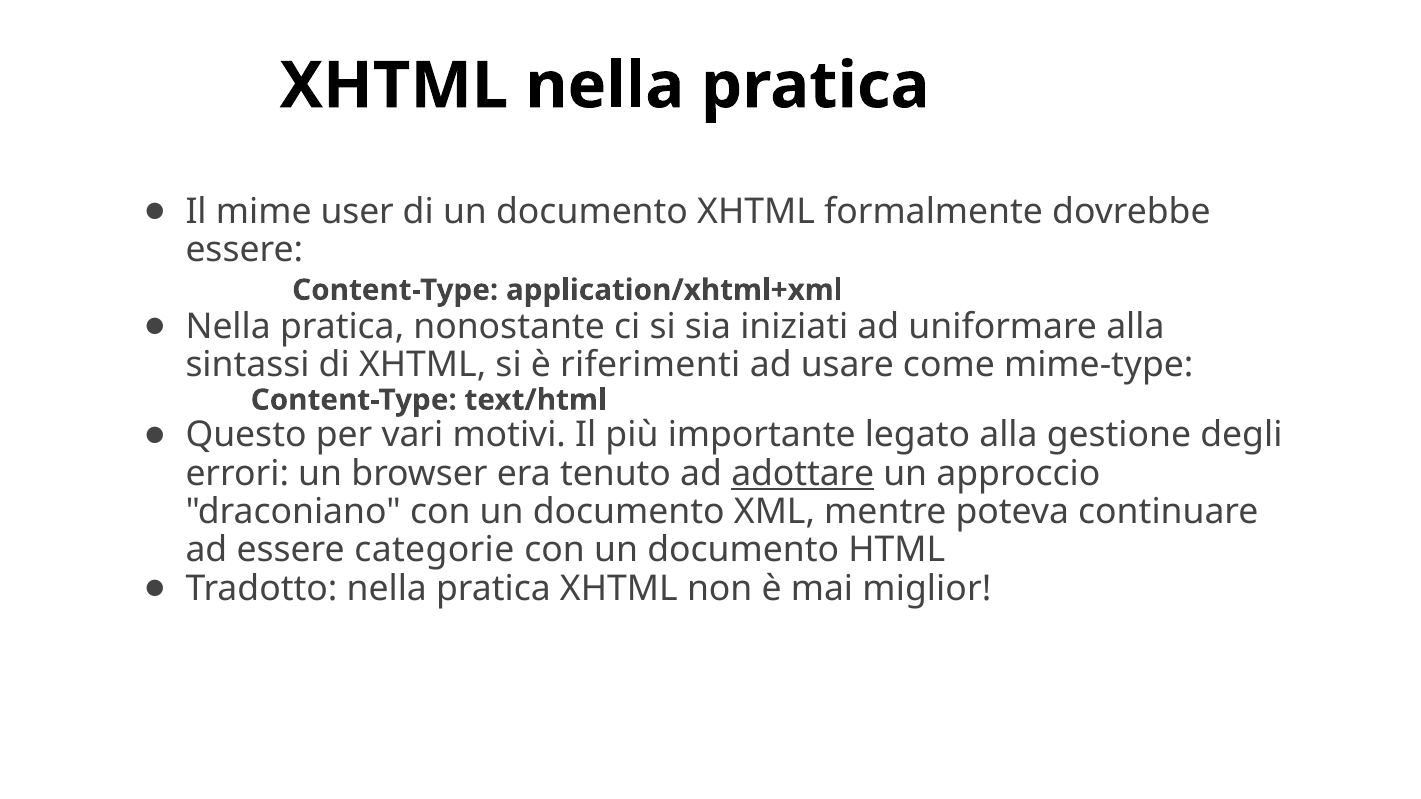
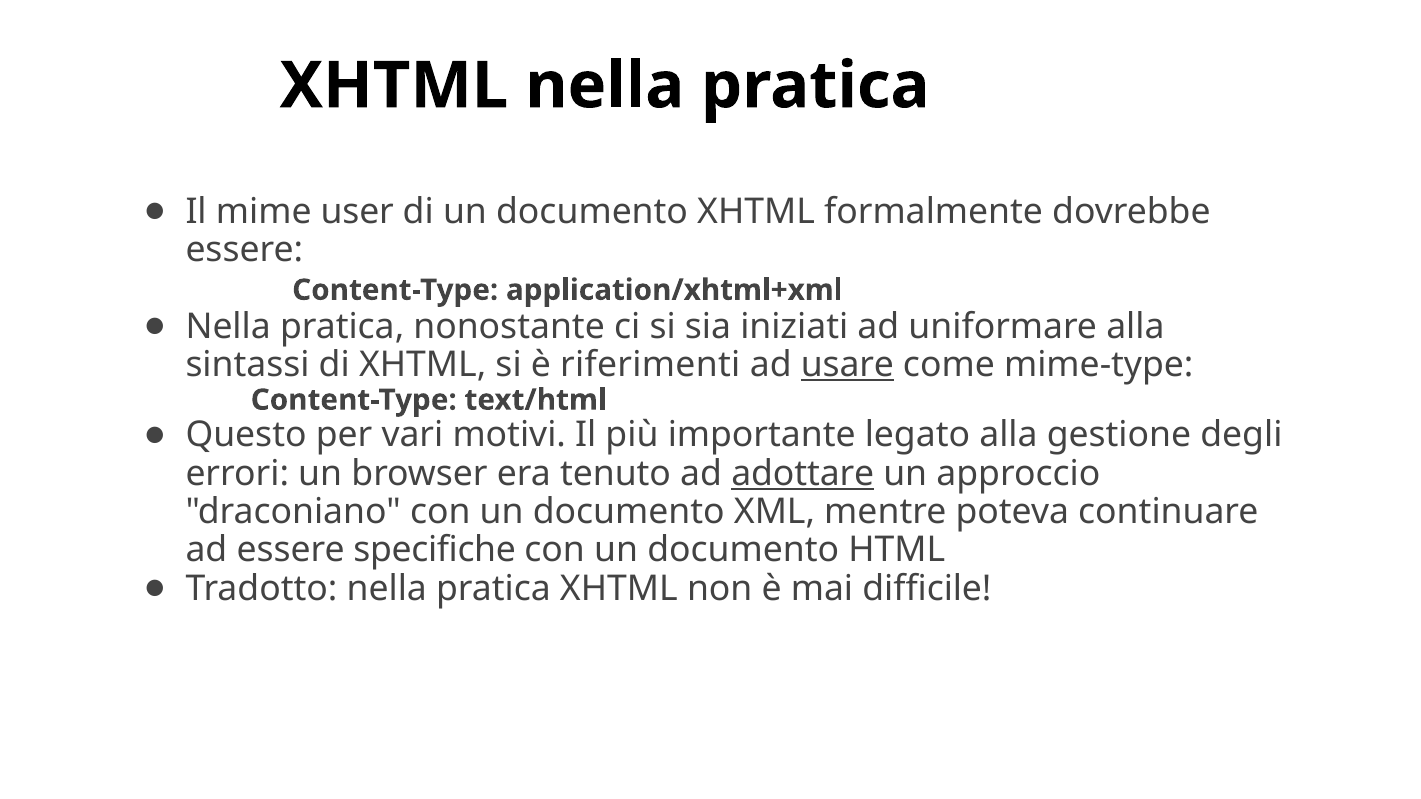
usare underline: none -> present (847, 365)
categorie: categorie -> specifiche (435, 550)
miglior: miglior -> difficile (927, 589)
